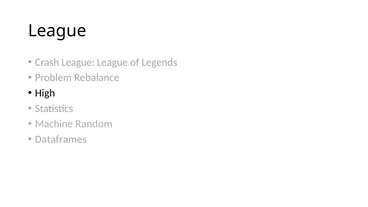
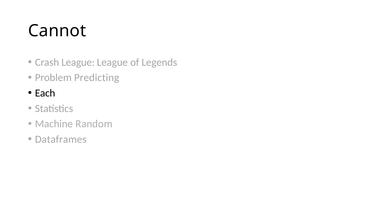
League: League -> Cannot (57, 31)
Rebalance: Rebalance -> Predicting (97, 78)
High: High -> Each (45, 93)
